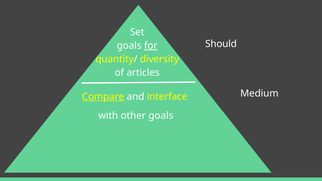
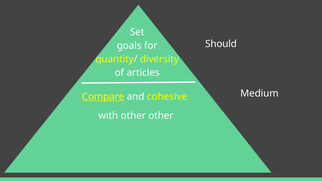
for underline: present -> none (151, 46)
interface: interface -> cohesive (167, 97)
other goals: goals -> other (161, 116)
